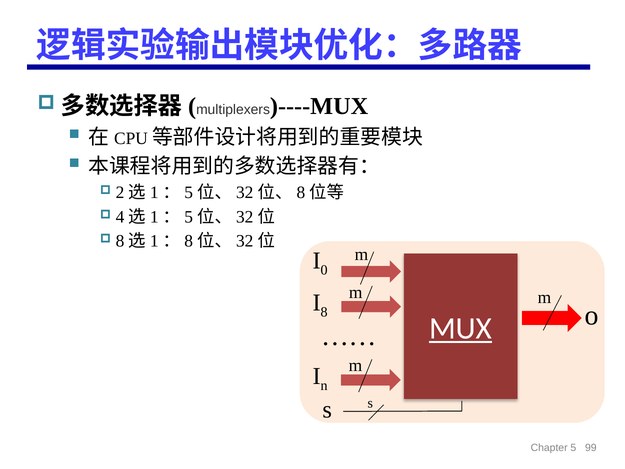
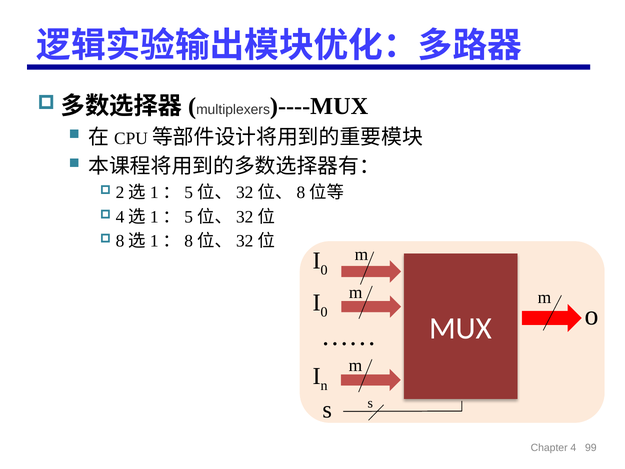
8: 8 -> 0 (324, 312)
MUX underline: present -> none (461, 328)
5: 5 -> 4 (573, 448)
